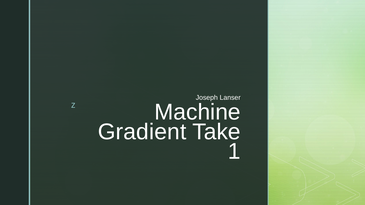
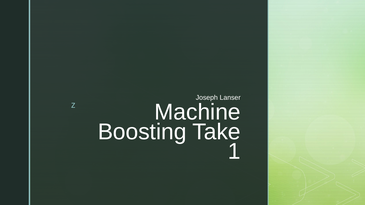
Gradient: Gradient -> Boosting (142, 132)
